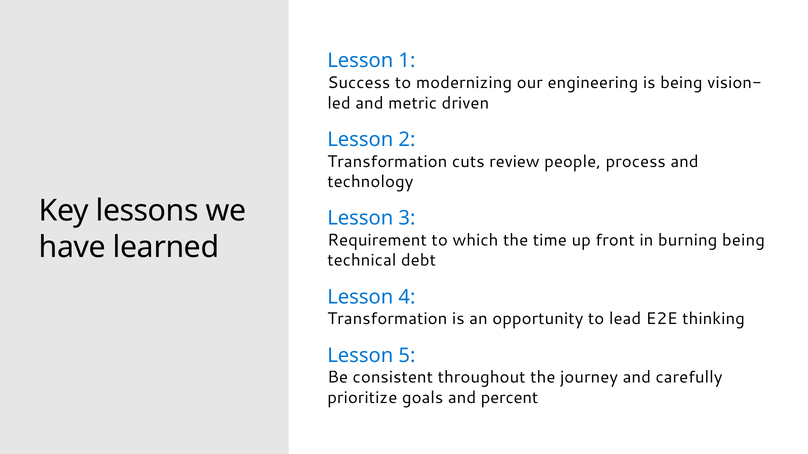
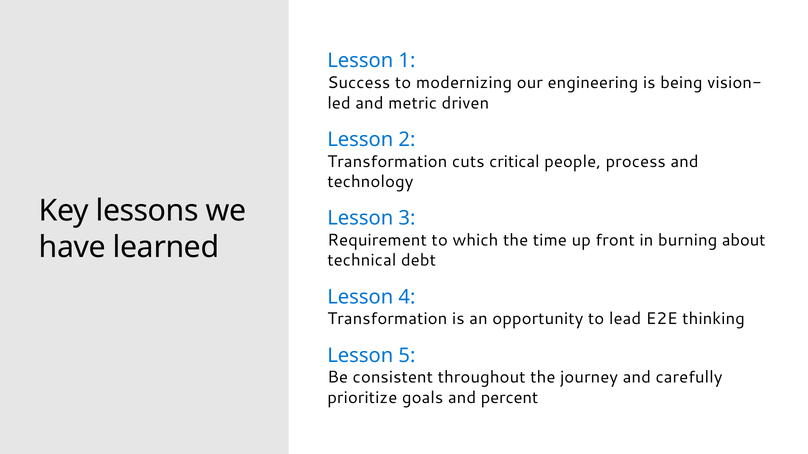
review: review -> critical (514, 162)
burning being: being -> about (744, 240)
